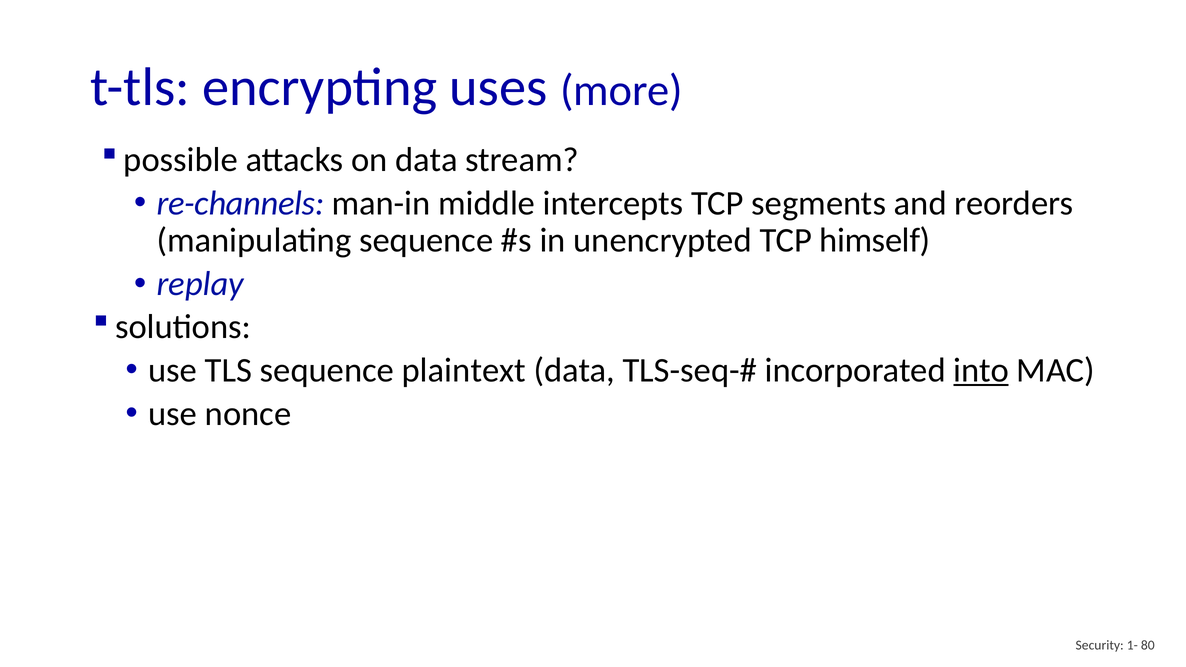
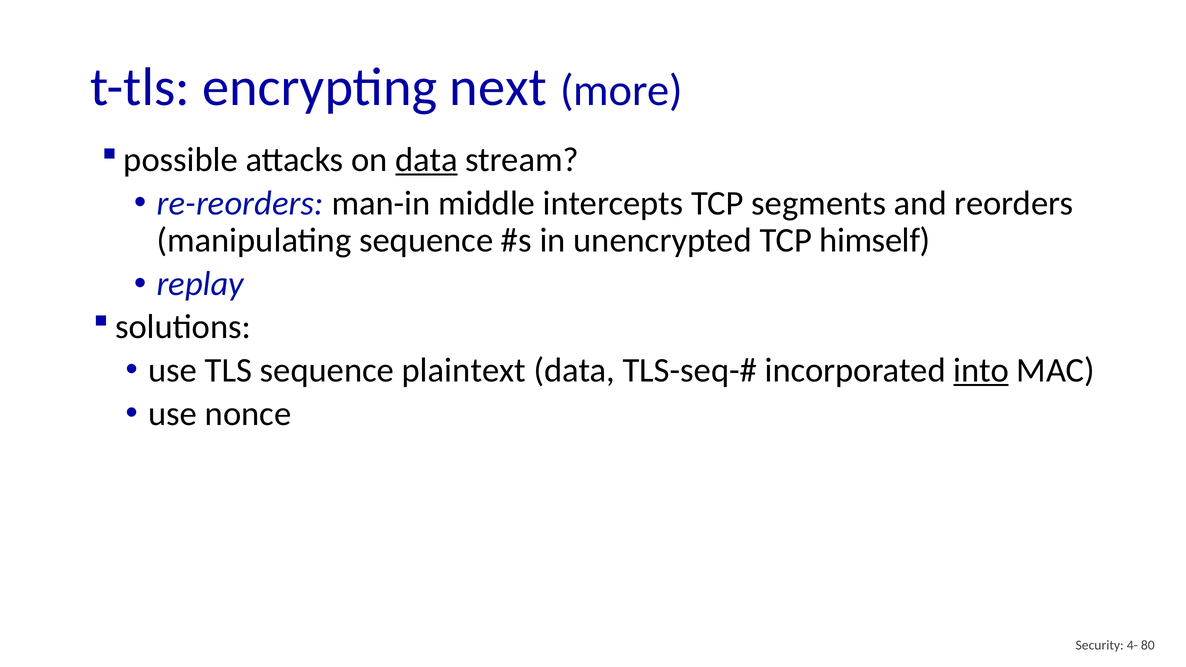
uses: uses -> next (498, 87)
data underline: none -> present (426, 160)
re-channels: re-channels -> re-reorders (240, 203)
1-: 1- -> 4- (1132, 645)
